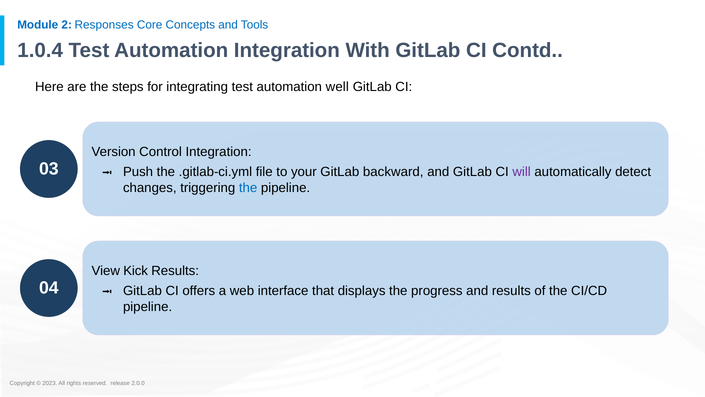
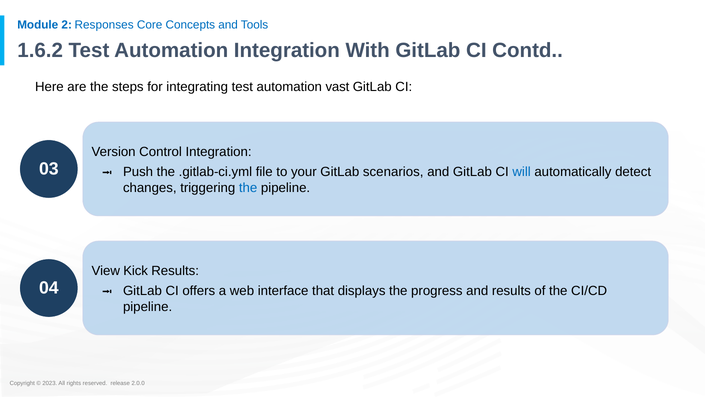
1.0.4: 1.0.4 -> 1.6.2 (40, 50)
well: well -> vast (337, 87)
backward: backward -> scenarios (393, 172)
will colour: purple -> blue (522, 172)
